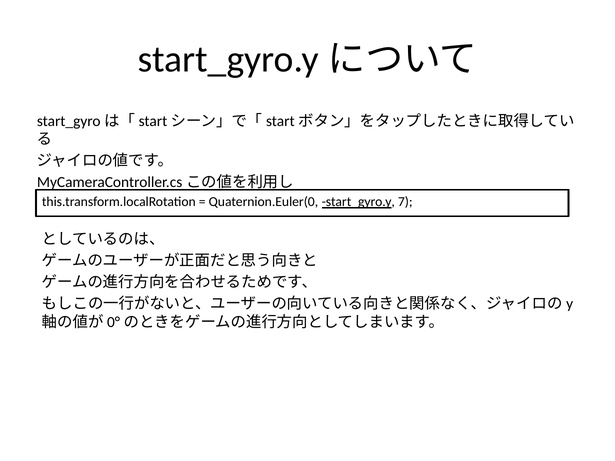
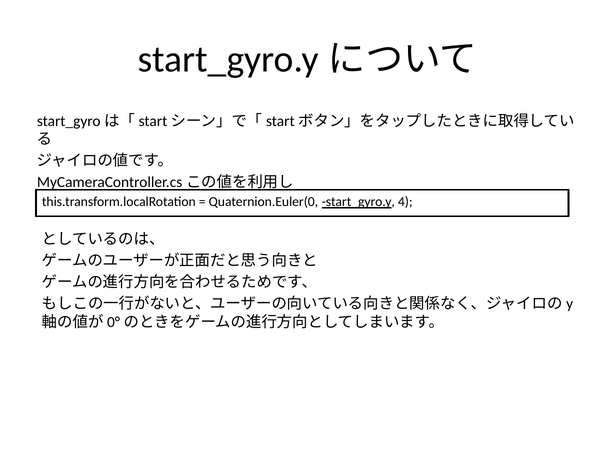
7: 7 -> 4 (405, 202)
